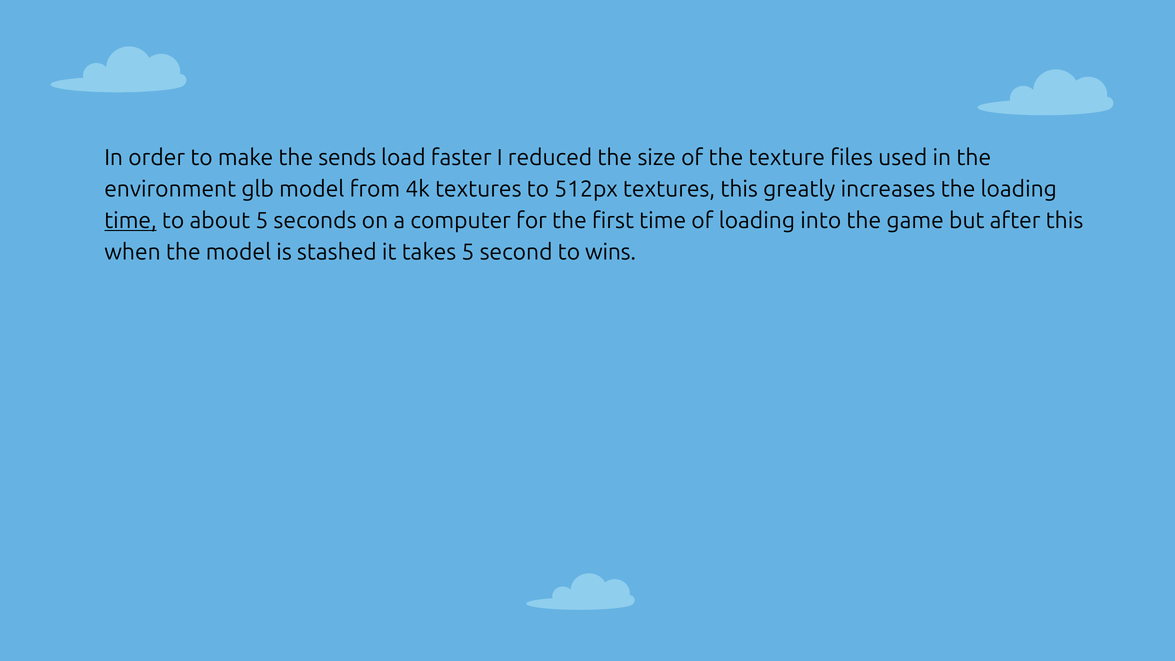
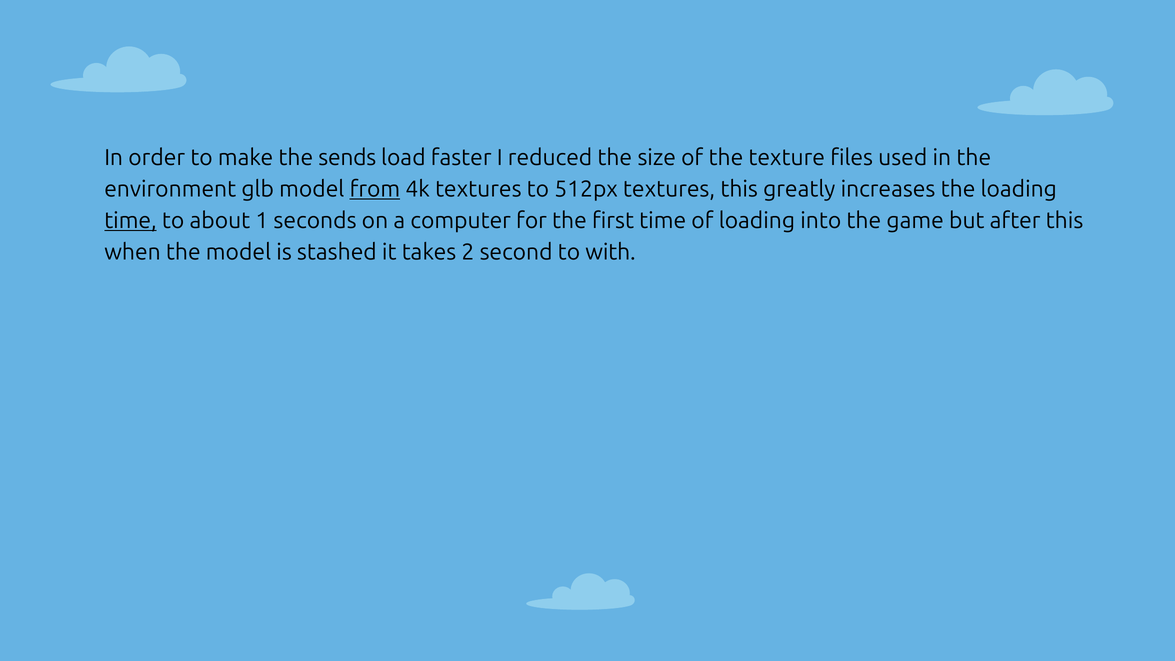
from underline: none -> present (375, 189)
about 5: 5 -> 1 (262, 221)
takes 5: 5 -> 2 (468, 252)
wins: wins -> with (611, 252)
